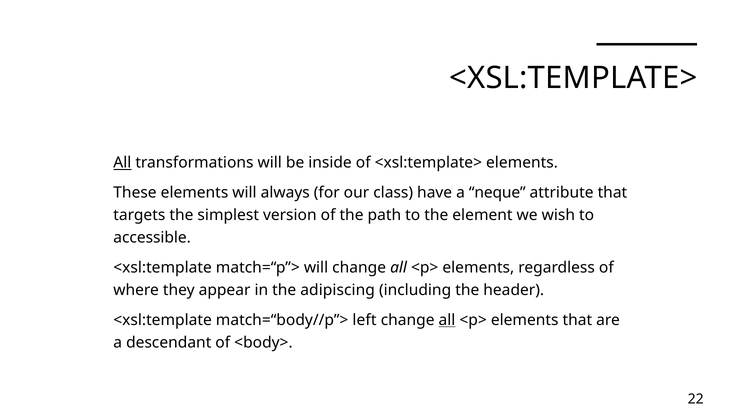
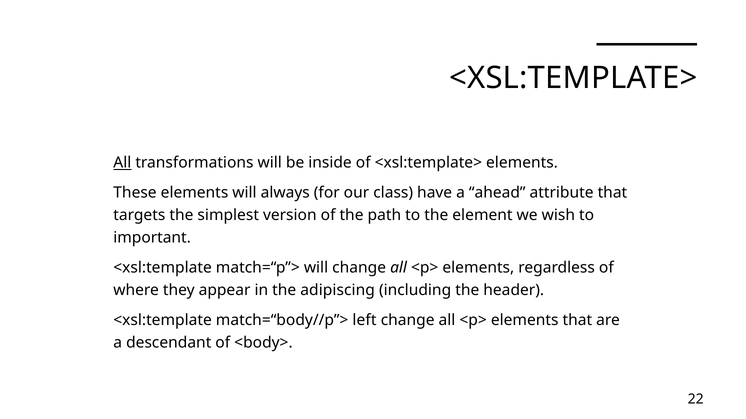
neque: neque -> ahead (497, 193)
accessible: accessible -> important (152, 238)
all underline: present -> none (447, 321)
